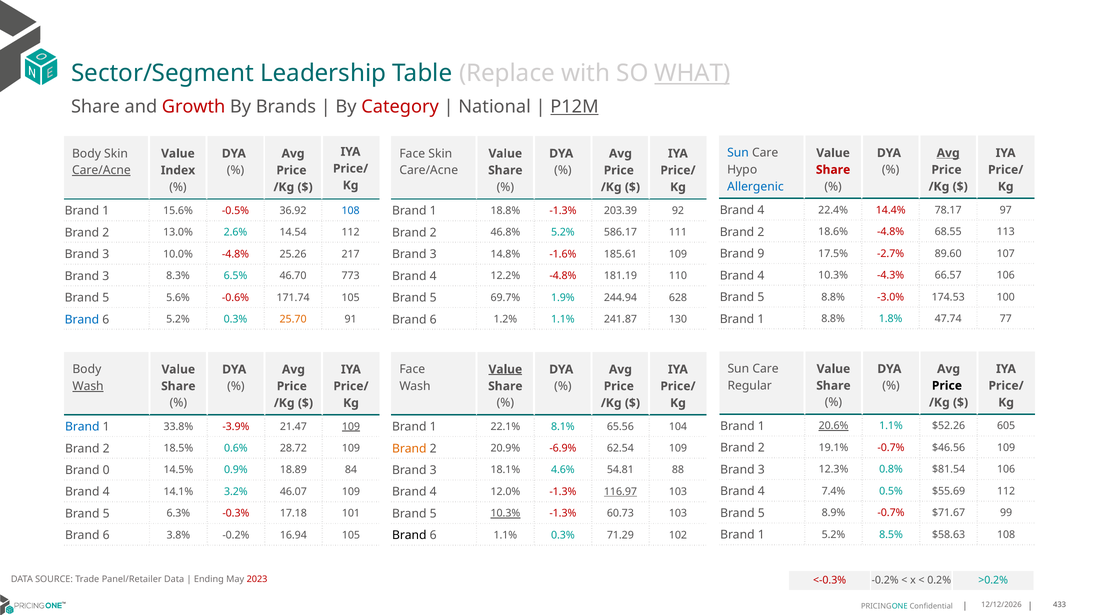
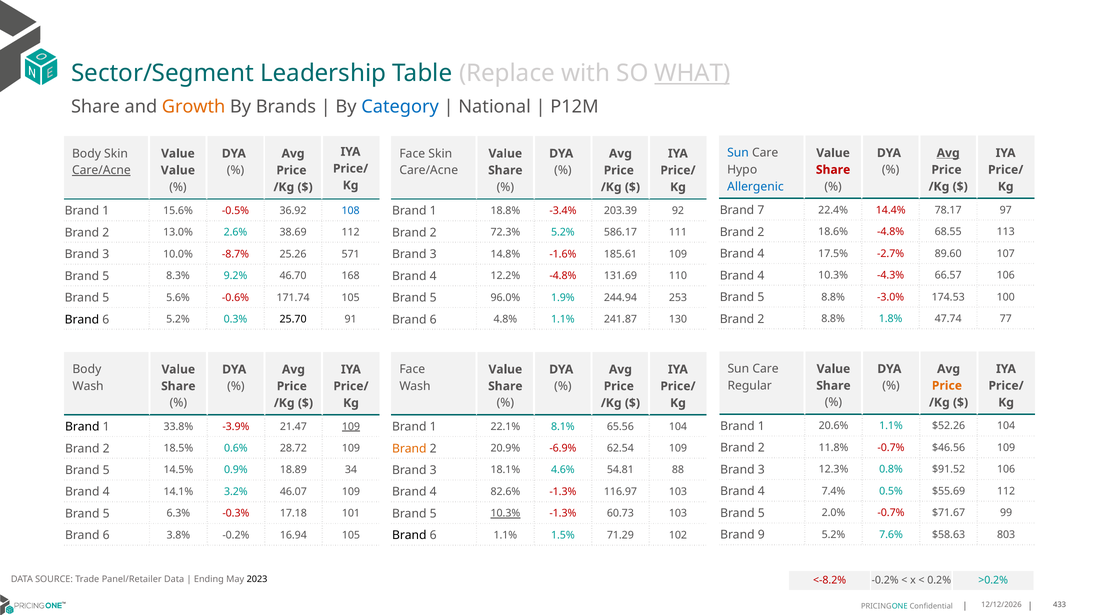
Growth colour: red -> orange (194, 107)
Category colour: red -> blue (400, 107)
P12M underline: present -> none (574, 107)
Index: Index -> Value (178, 170)
4: 4 -> 7 (761, 210)
18.8% -1.3%: -1.3% -> -3.4% (563, 211)
14.54: 14.54 -> 38.69 (293, 232)
46.8%: 46.8% -> 72.3% (505, 232)
9: 9 -> 4 (761, 254)
10.0% -4.8%: -4.8% -> -8.7% (236, 254)
217: 217 -> 571 (351, 254)
3: 3 -> 5 (106, 276)
6.5%: 6.5% -> 9.2% (236, 276)
773: 773 -> 168 (351, 276)
181.19: 181.19 -> 131.69 (620, 276)
69.7%: 69.7% -> 96.0% (505, 297)
628: 628 -> 253 (678, 297)
1: 1 -> 2 (761, 319)
Brand colour: blue -> black (82, 320)
25.70 colour: orange -> black (293, 319)
1.2%: 1.2% -> 4.8% (505, 319)
Value underline: present -> none (505, 369)
Wash underline: present -> none (88, 386)
Price colour: black -> orange (947, 386)
20.6% underline: present -> none (834, 426)
$52.26 605: 605 -> 104 (1006, 426)
Brand colour: blue -> black (82, 427)
19.1%: 19.1% -> 11.8% (834, 448)
$81.54: $81.54 -> $91.52 (949, 469)
0: 0 -> 5 (106, 470)
84: 84 -> 34 (351, 470)
12.0%: 12.0% -> 82.6% (505, 492)
116.97 underline: present -> none (620, 492)
8.9%: 8.9% -> 2.0% (833, 513)
1: 1 -> 9 (761, 535)
8.5%: 8.5% -> 7.6% (891, 535)
$58.63 108: 108 -> 803 (1006, 535)
1.1% 0.3%: 0.3% -> 1.5% (563, 535)
2023 colour: red -> black (257, 579)
<-0.3%: <-0.3% -> <-8.2% (830, 580)
